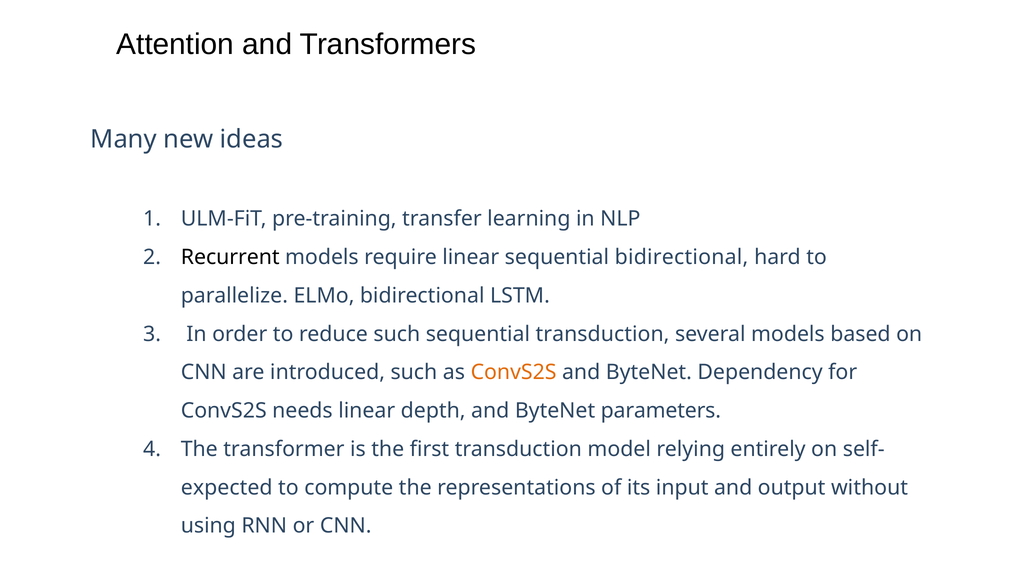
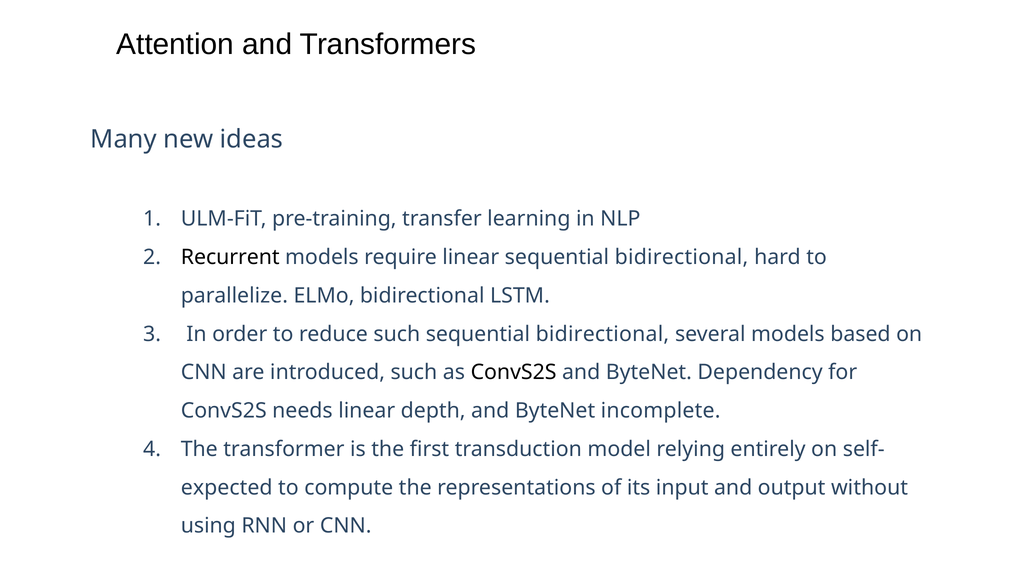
such sequential transduction: transduction -> bidirectional (602, 334)
ConvS2S colour: orange -> black (514, 372)
parameters: parameters -> incomplete (661, 411)
